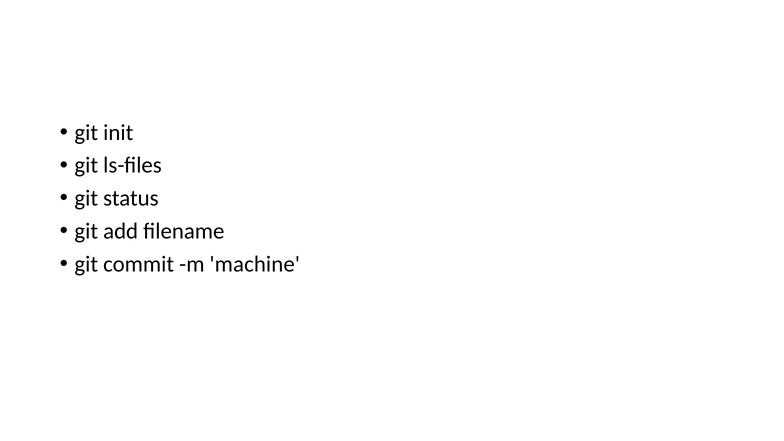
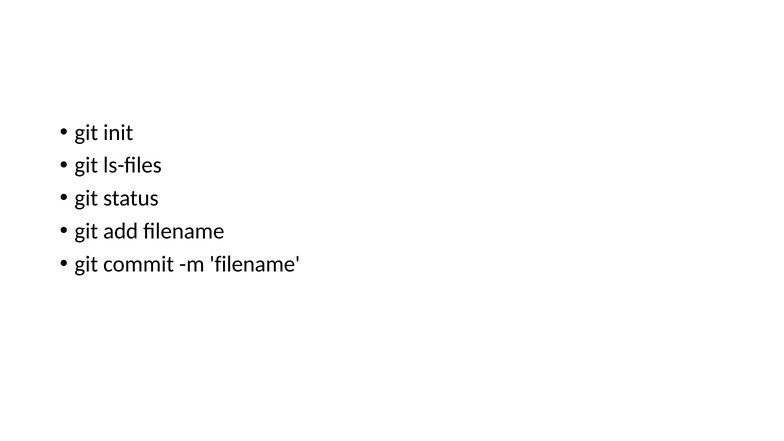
m machine: machine -> filename (255, 264)
